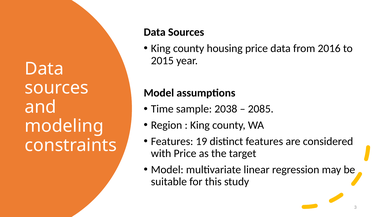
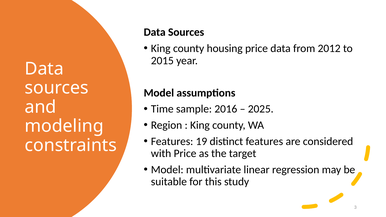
2016: 2016 -> 2012 (329, 48)
2038: 2038 -> 2016 (226, 109)
2085: 2085 -> 2025 (261, 109)
